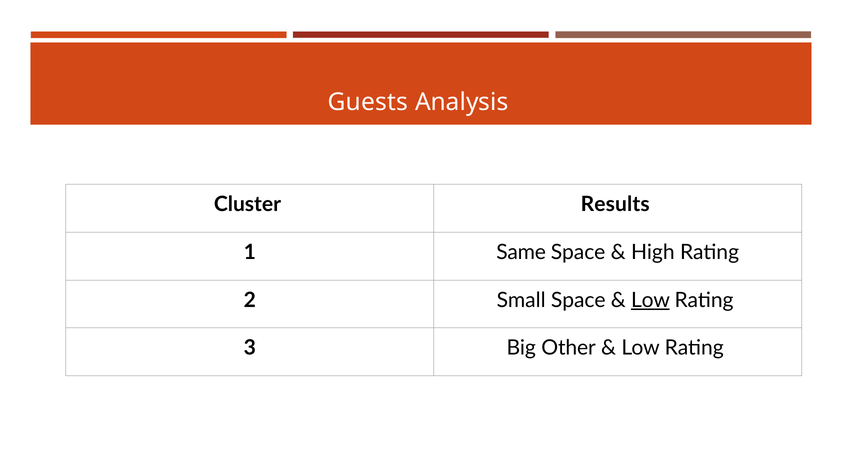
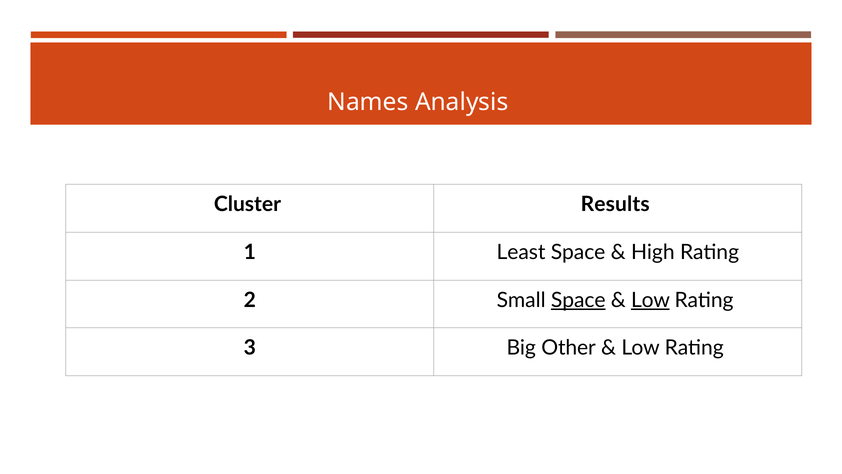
Guests: Guests -> Names (368, 102)
Same: Same -> Least (521, 252)
Space underline: none -> present (578, 300)
